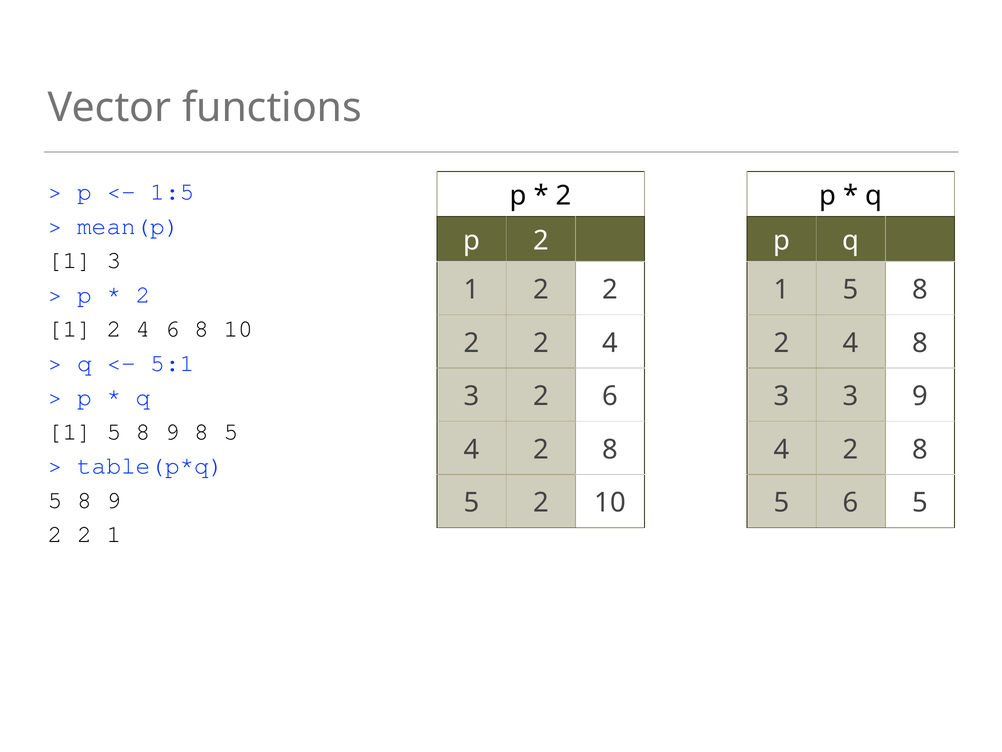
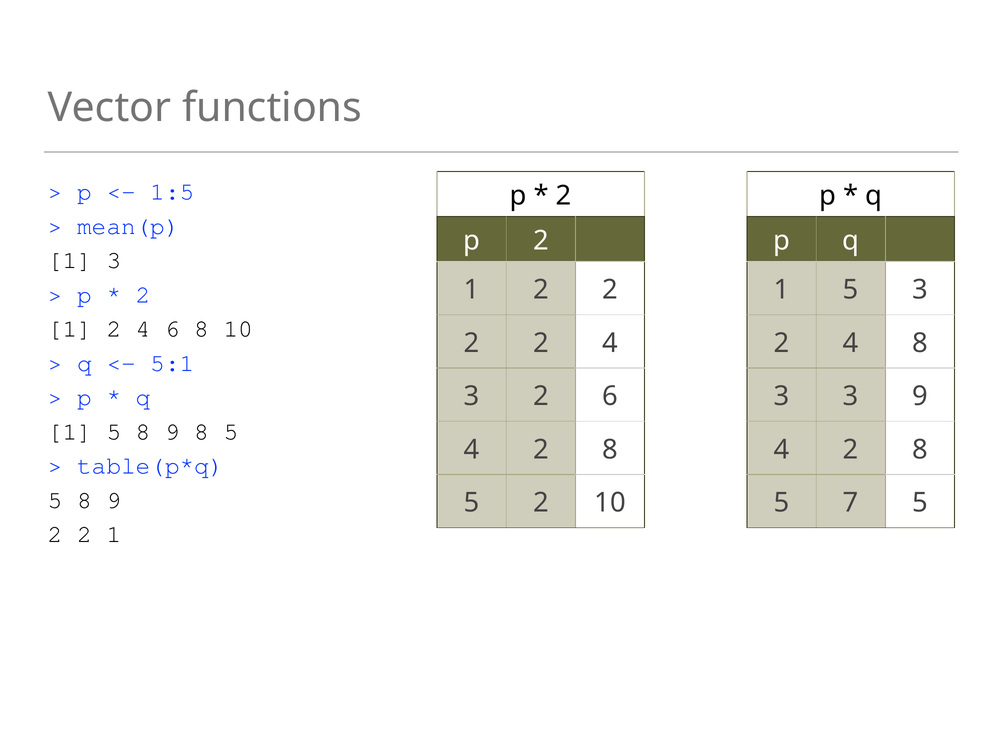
8: 8 -> 3 (920, 290)
5 6: 6 -> 7 (851, 502)
